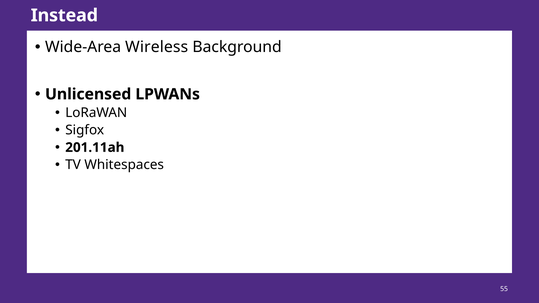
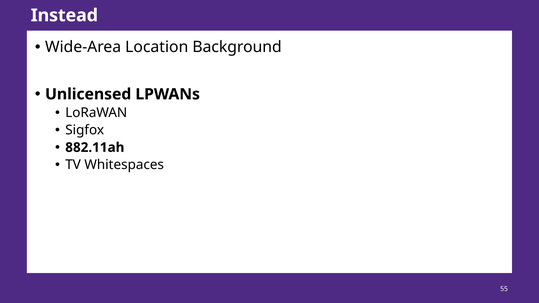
Wireless: Wireless -> Location (157, 47)
201.11ah: 201.11ah -> 882.11ah (95, 148)
